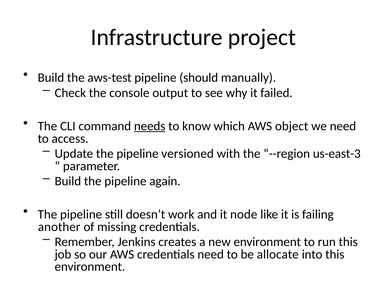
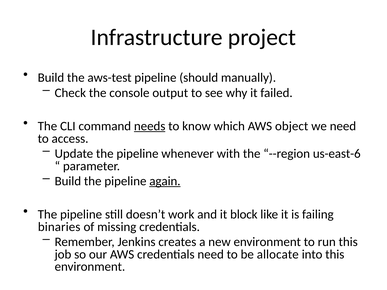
versioned: versioned -> whenever (188, 154)
us-east-3: us-east-3 -> us-east-6 (337, 154)
again underline: none -> present (165, 181)
node: node -> block (244, 215)
another: another -> binaries (59, 227)
